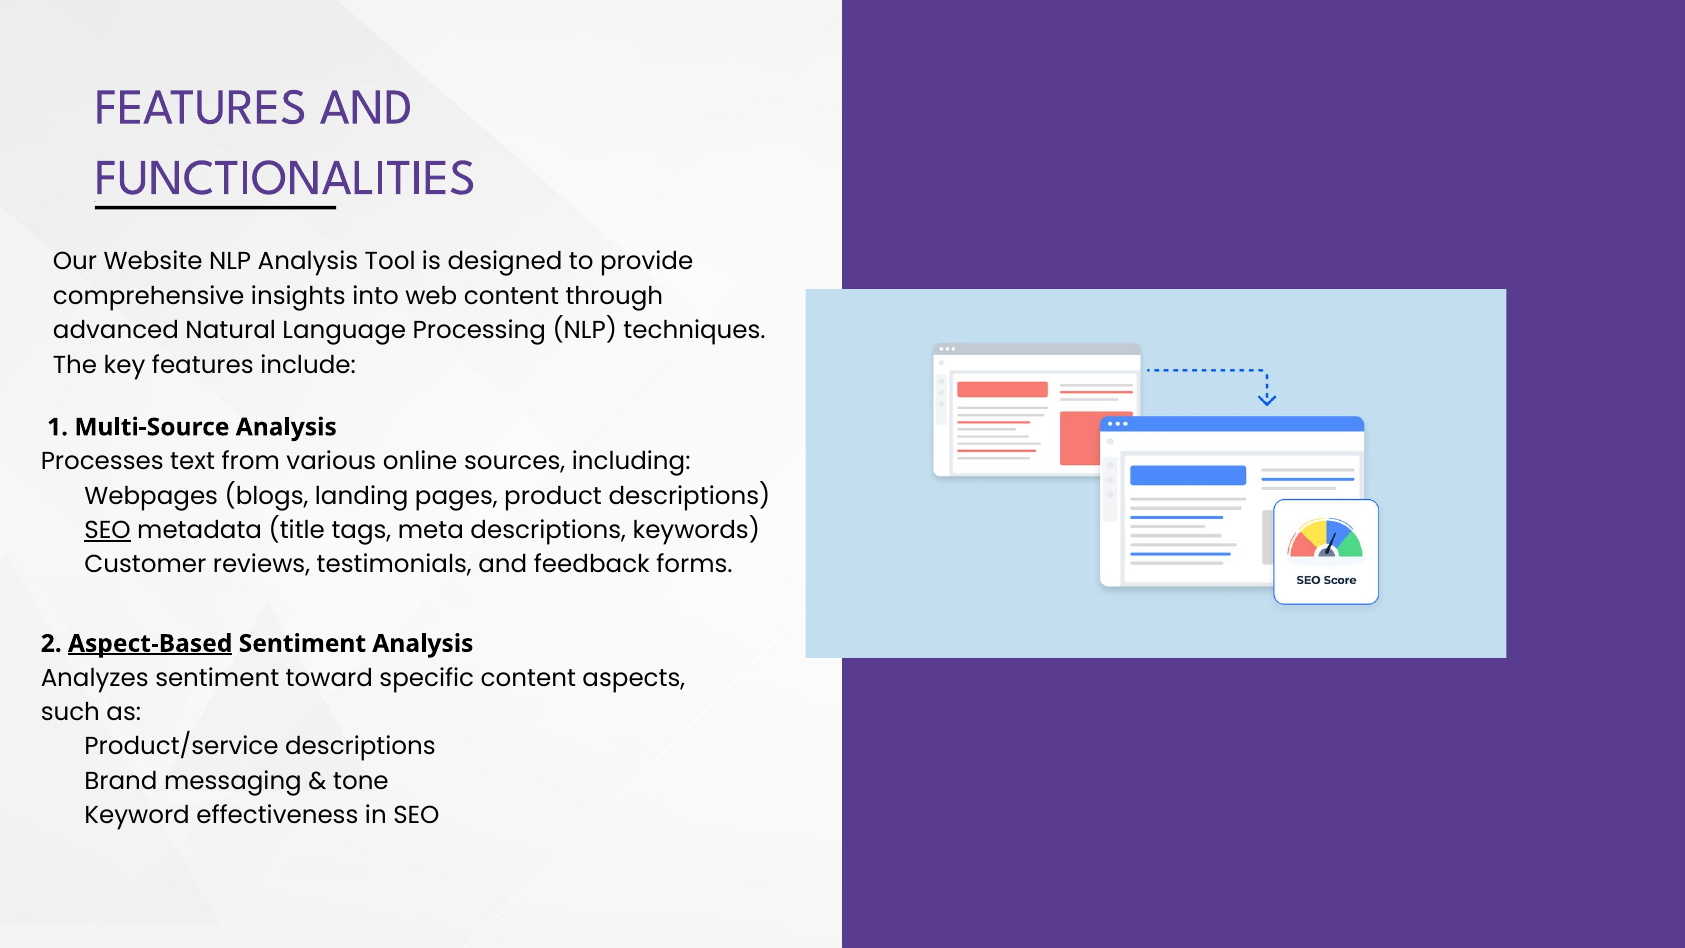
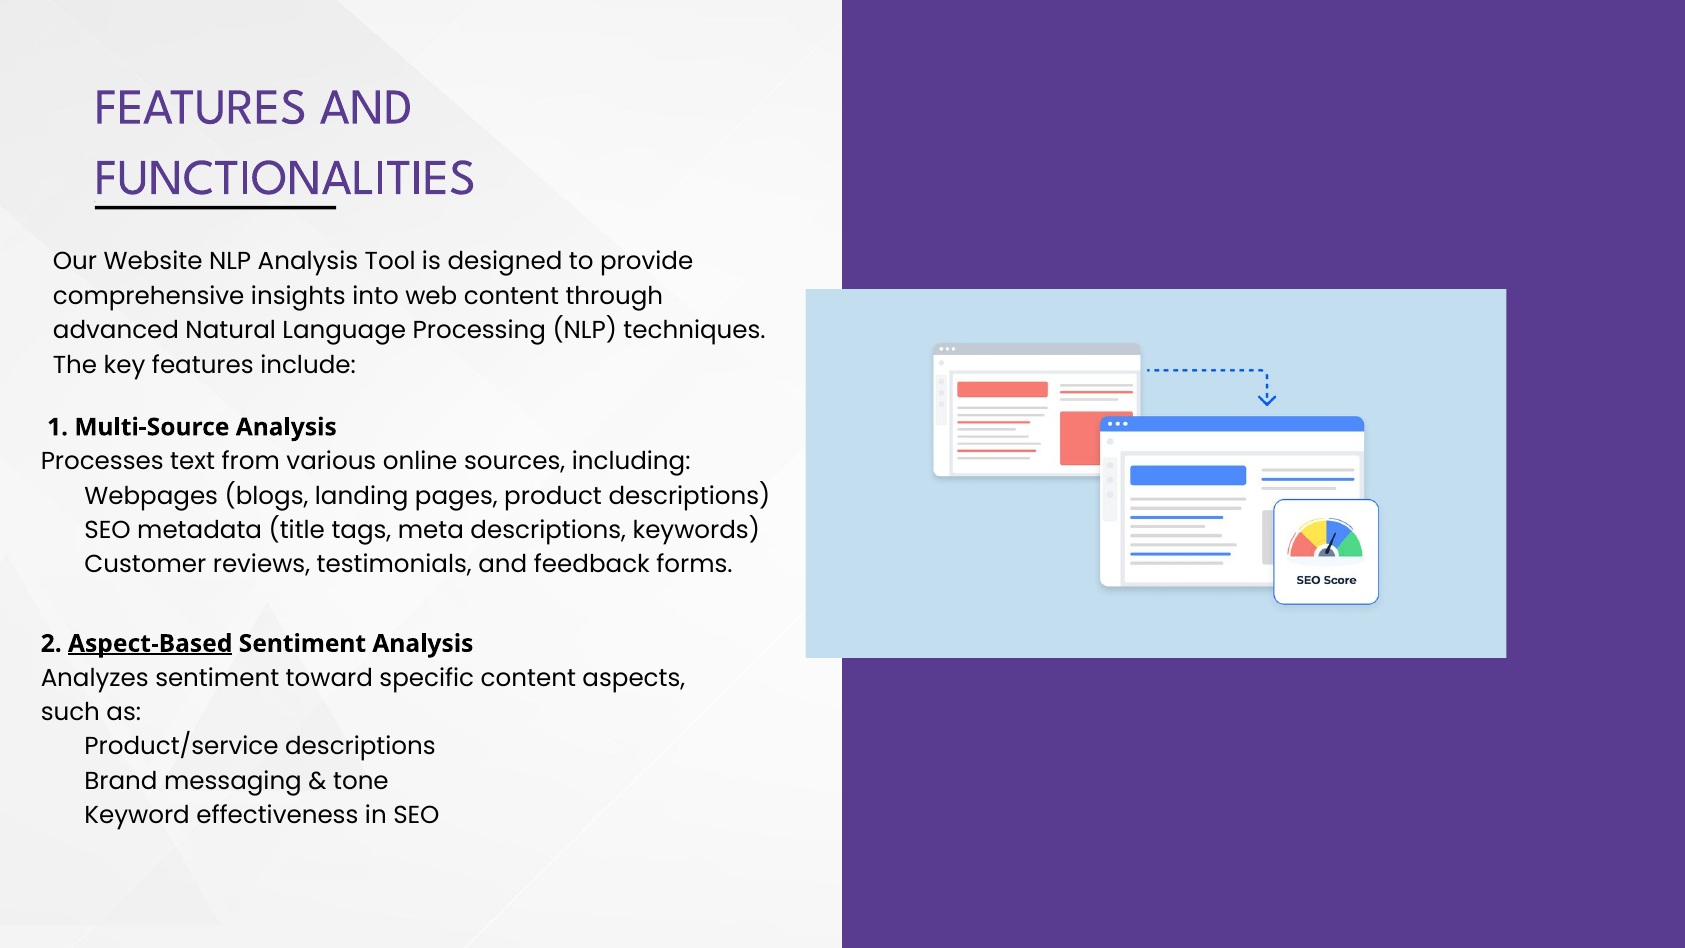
SEO underline: present -> none (108, 530)
